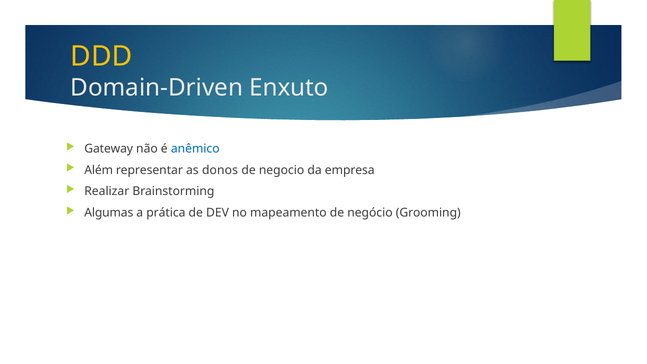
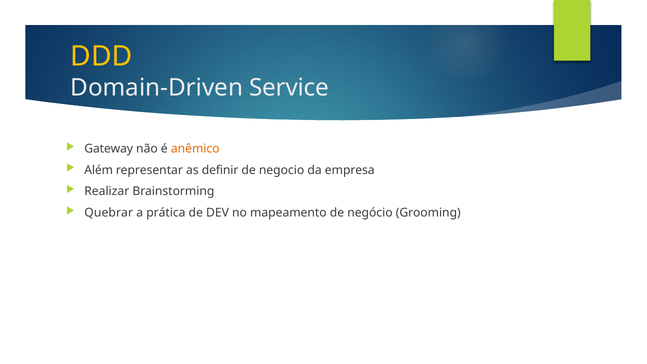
Enxuto: Enxuto -> Service (289, 88)
anêmico colour: blue -> orange (195, 149)
donos: donos -> definir (220, 170)
Algumas: Algumas -> Quebrar (109, 213)
